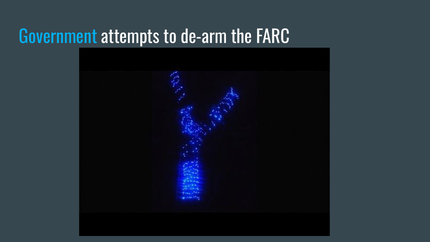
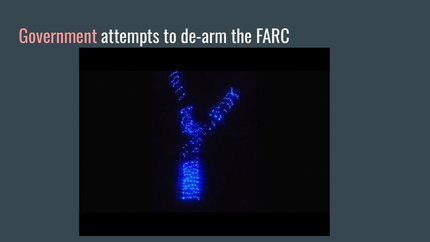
Government colour: light blue -> pink (58, 37)
